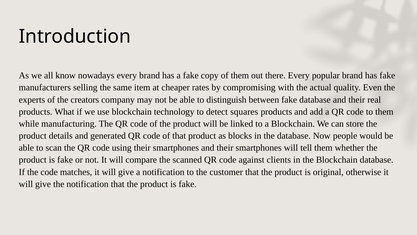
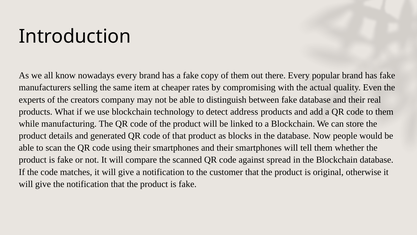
squares: squares -> address (244, 112)
clients: clients -> spread (279, 160)
